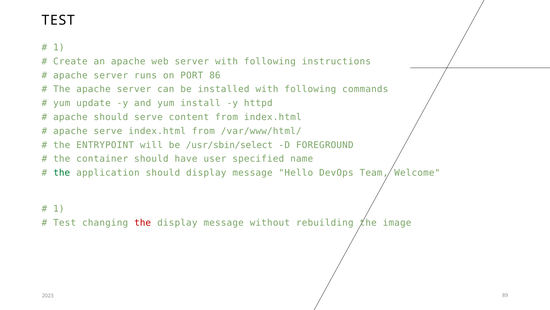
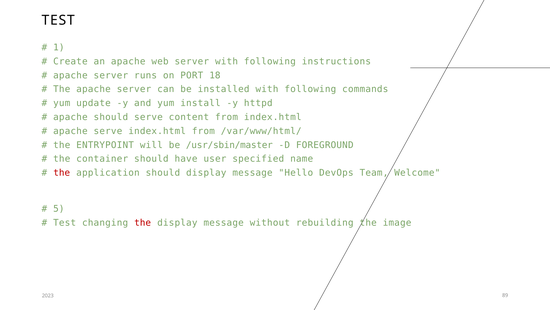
86: 86 -> 18 (215, 75)
/usr/sbin/select: /usr/sbin/select -> /usr/sbin/master (229, 145)
the colour: green -> red (62, 173)
1: 1 -> 5 (59, 209)
